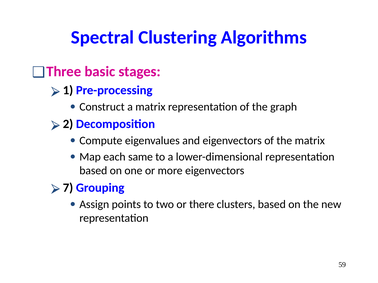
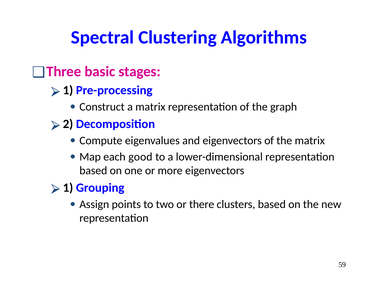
same: same -> good (140, 157)
7: 7 -> 1 (68, 188)
